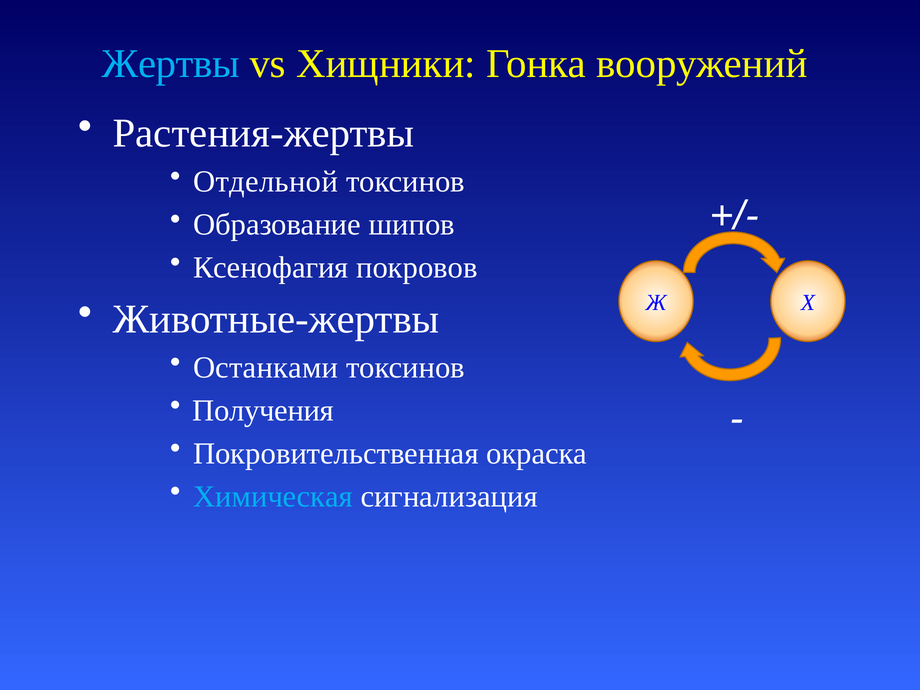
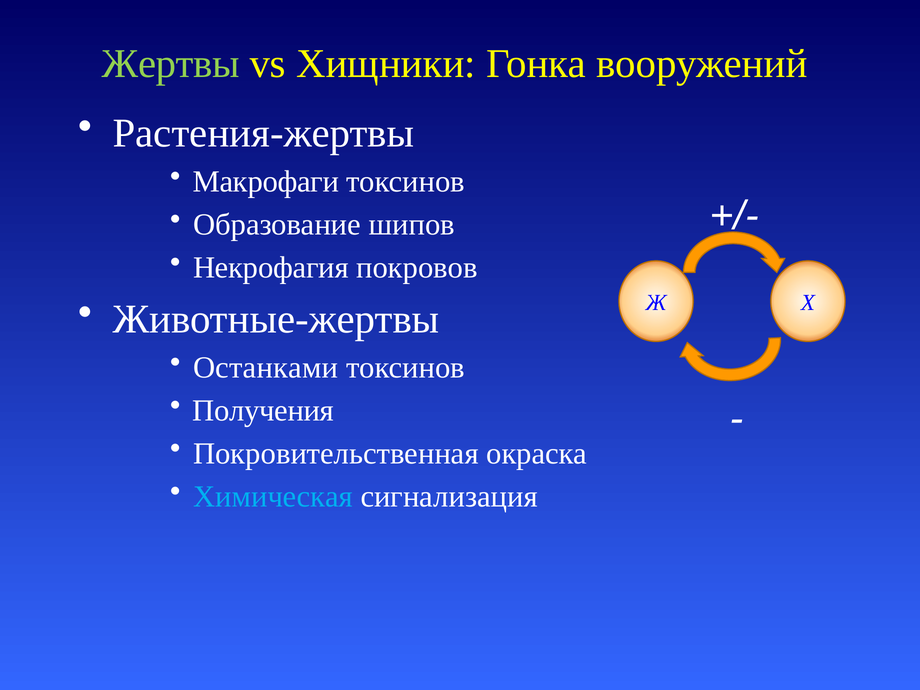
Жертвы colour: light blue -> light green (171, 64)
Отдельной: Отдельной -> Макрофаги (266, 182)
Ксенофагия: Ксенофагия -> Некрофагия (271, 268)
